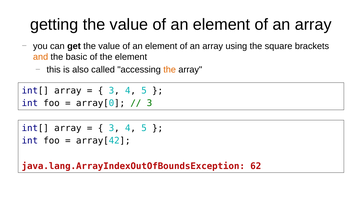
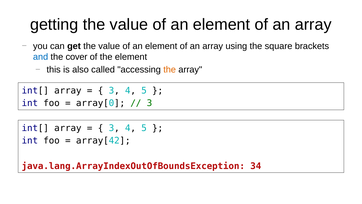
and colour: orange -> blue (41, 57)
basic: basic -> cover (77, 57)
62: 62 -> 34 (256, 166)
